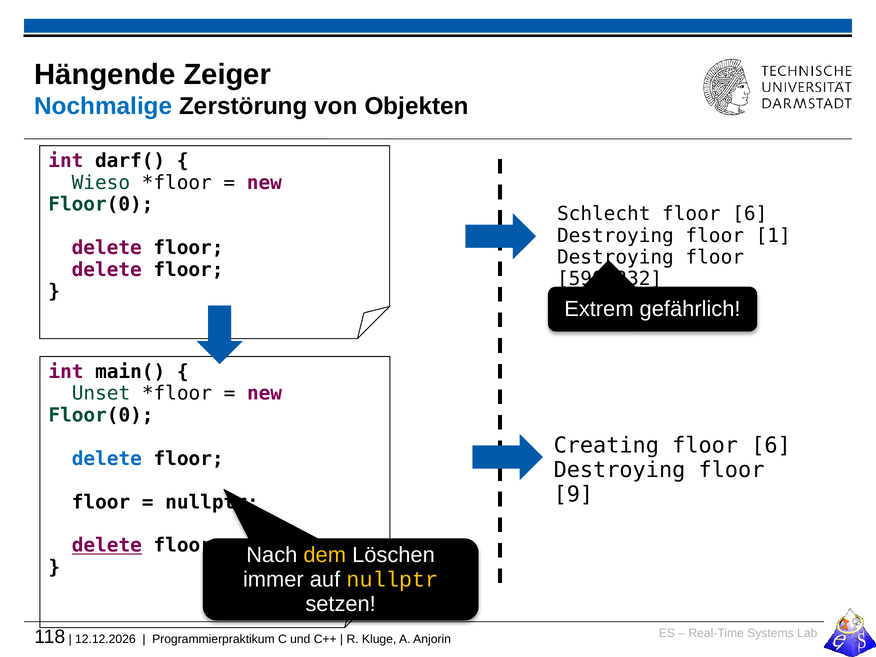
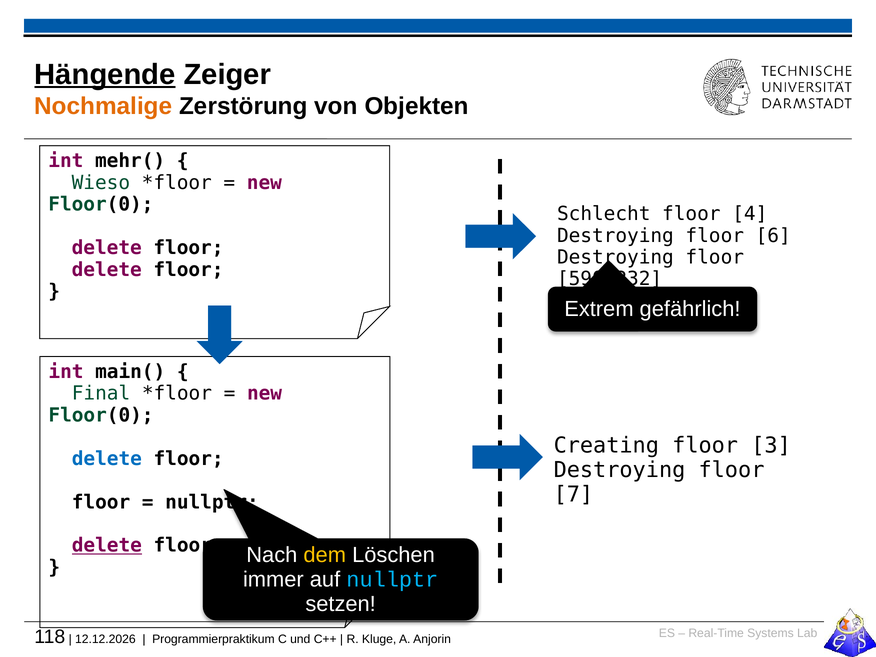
Hängende underline: none -> present (105, 74)
Nochmalige colour: blue -> orange (103, 106)
darf(: darf( -> mehr( (130, 161)
6: 6 -> 4 (750, 214)
1: 1 -> 6 (773, 236)
Unset: Unset -> Final (101, 393)
Creating floor 6: 6 -> 3 (771, 446)
9: 9 -> 7 (573, 495)
nullptr colour: yellow -> light blue (392, 580)
